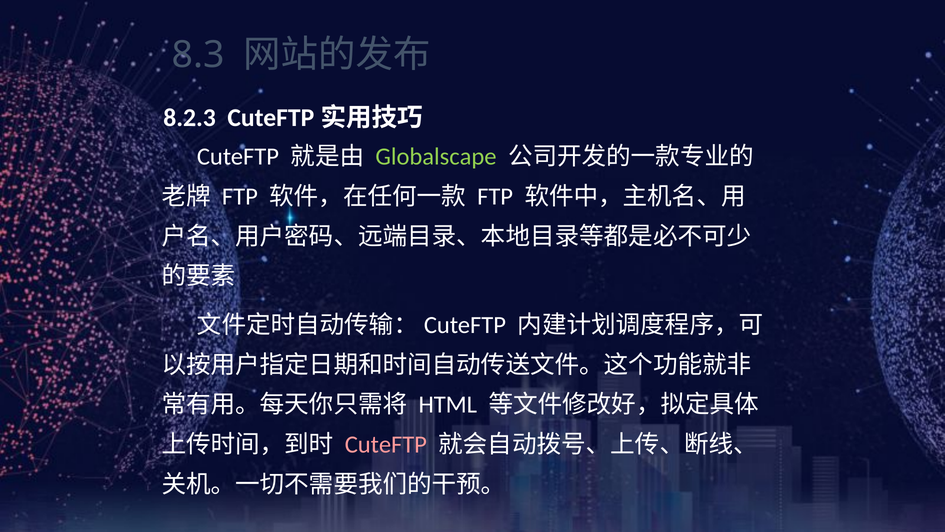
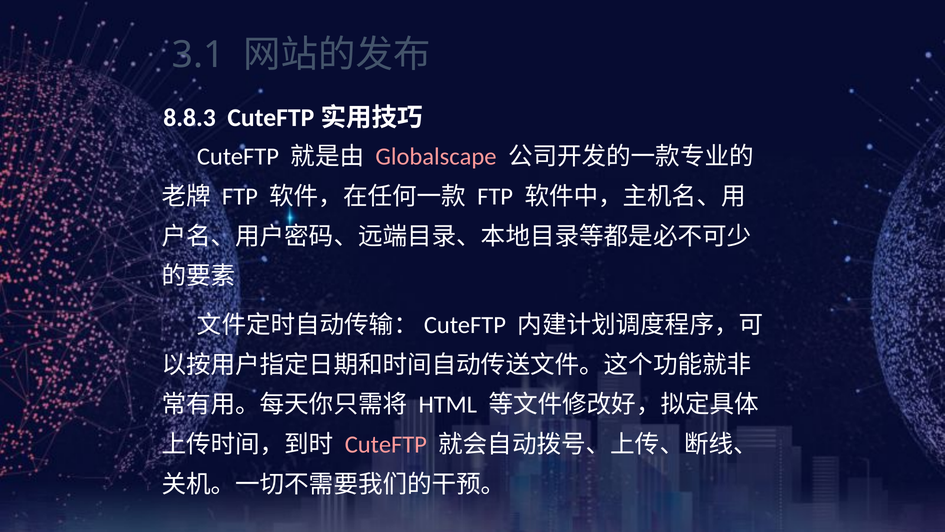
8.3: 8.3 -> 3.1 (198, 55)
8.2.3: 8.2.3 -> 8.8.3 (190, 118)
Globalscape colour: light green -> pink (436, 157)
